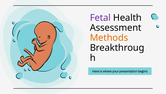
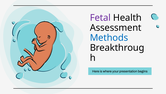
Methods colour: orange -> blue (109, 38)
